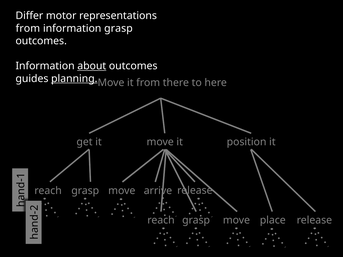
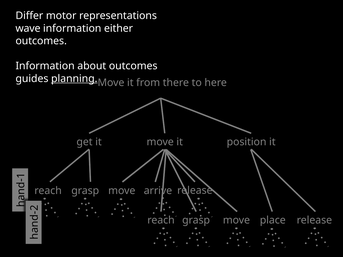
from: from -> wave (28, 28)
information grasp: grasp -> either (119, 28)
about underline: present -> none (92, 66)
